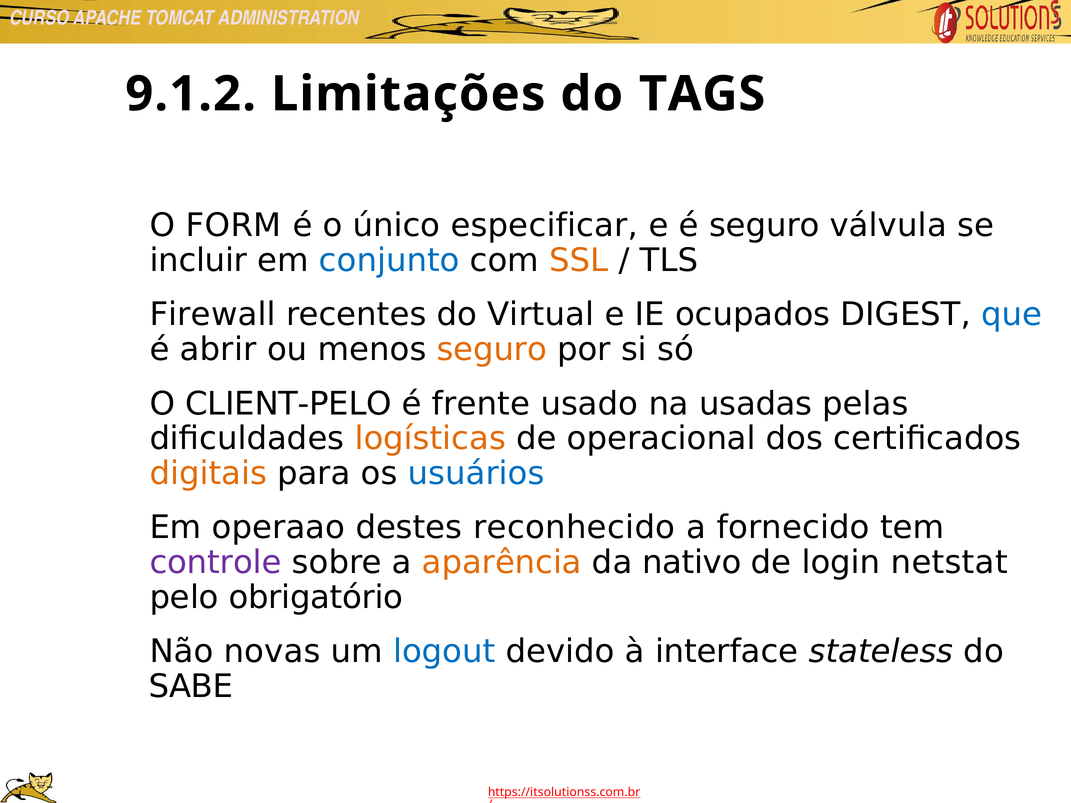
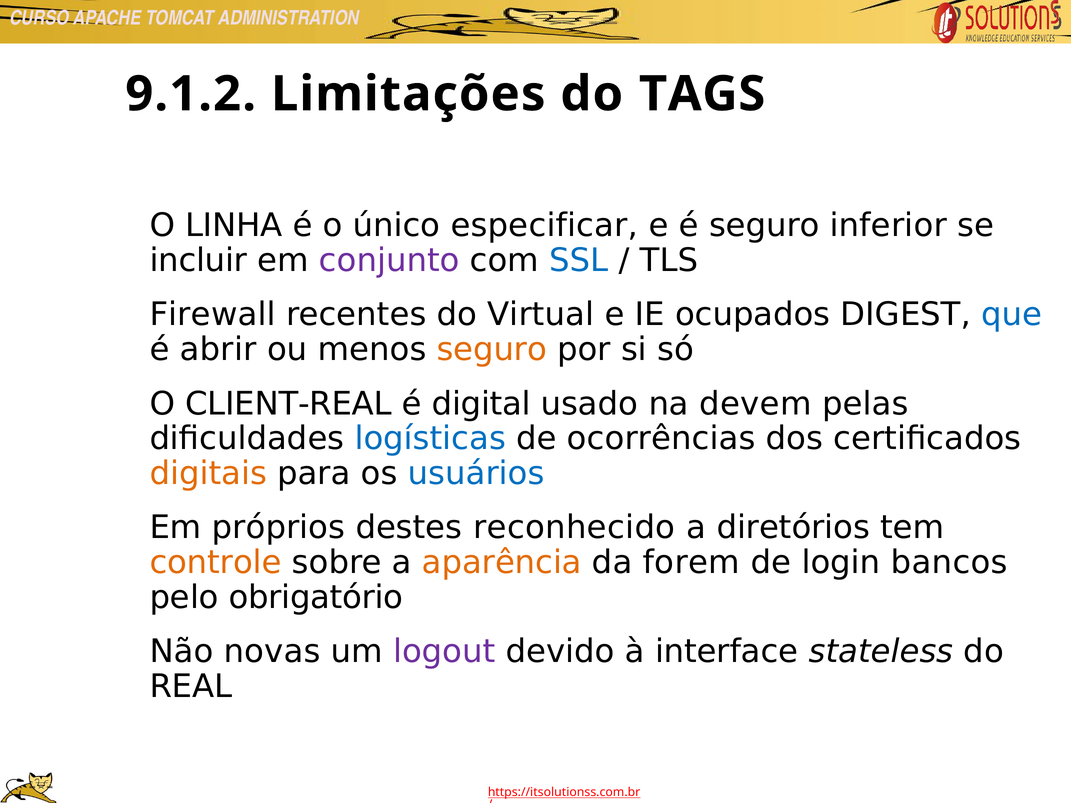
FORM: FORM -> LINHA (234, 226)
válvula: válvula -> inferior (888, 226)
conjunto colour: blue -> purple (389, 261)
SSL colour: orange -> blue (579, 261)
CLIENT-PELO: CLIENT-PELO -> CLIENT-REAL (288, 404)
frente: frente -> digital (481, 404)
usadas: usadas -> devem (755, 404)
logísticas colour: orange -> blue (430, 439)
operacional: operacional -> ocorrências (661, 439)
operaao: operaao -> próprios (278, 528)
fornecido: fornecido -> diretórios (793, 528)
controle colour: purple -> orange (216, 563)
nativo: nativo -> forem (691, 563)
netstat: netstat -> bancos (949, 563)
logout colour: blue -> purple (444, 652)
SABE: SABE -> REAL (191, 687)
